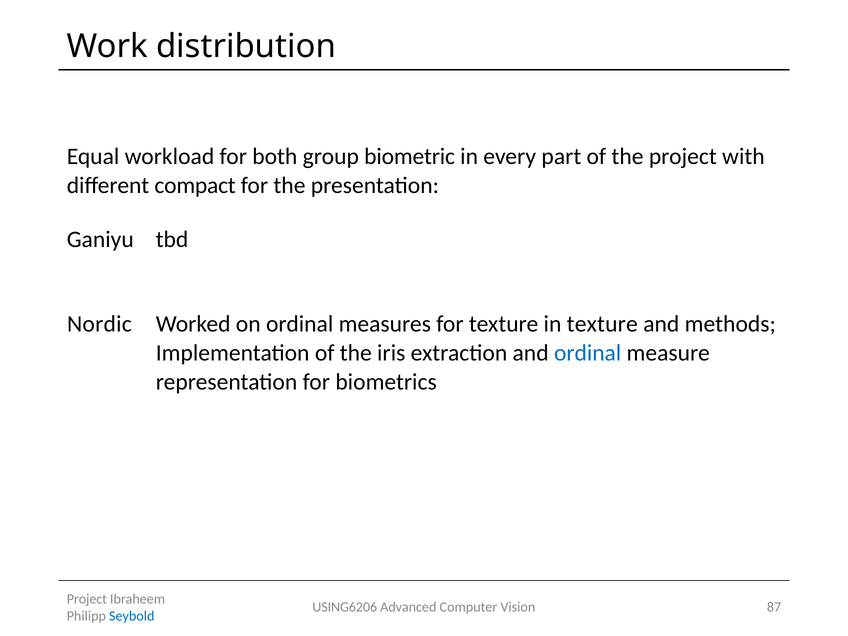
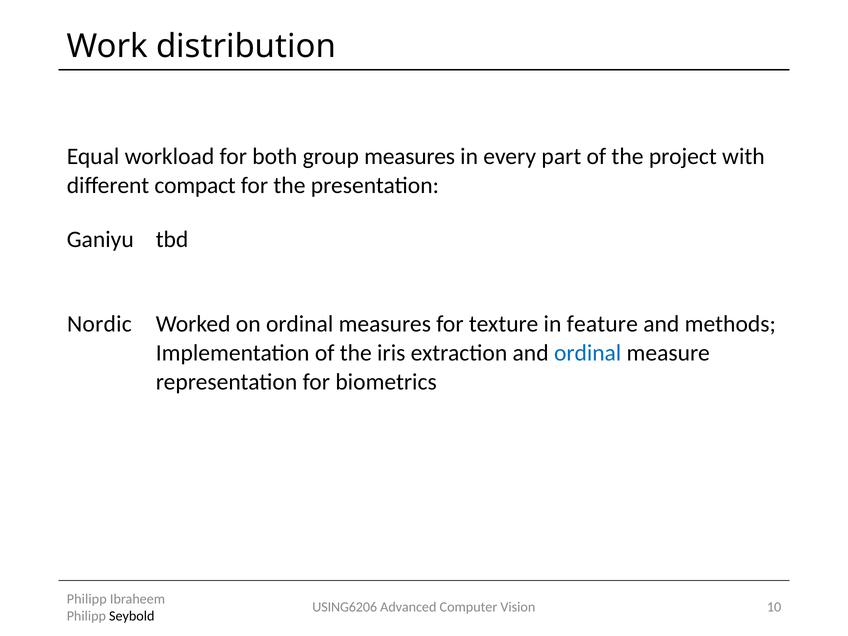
group biometric: biometric -> measures (410, 156)
in texture: texture -> feature (602, 324)
Project: Project -> Philipp (87, 599)
87: 87 -> 10 (774, 607)
Seybold colour: blue -> black (132, 616)
